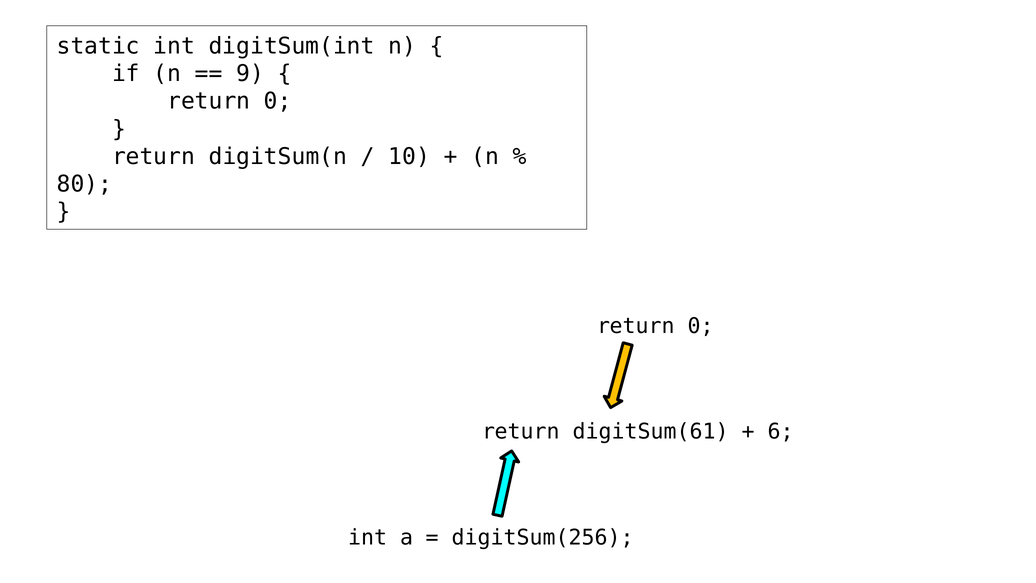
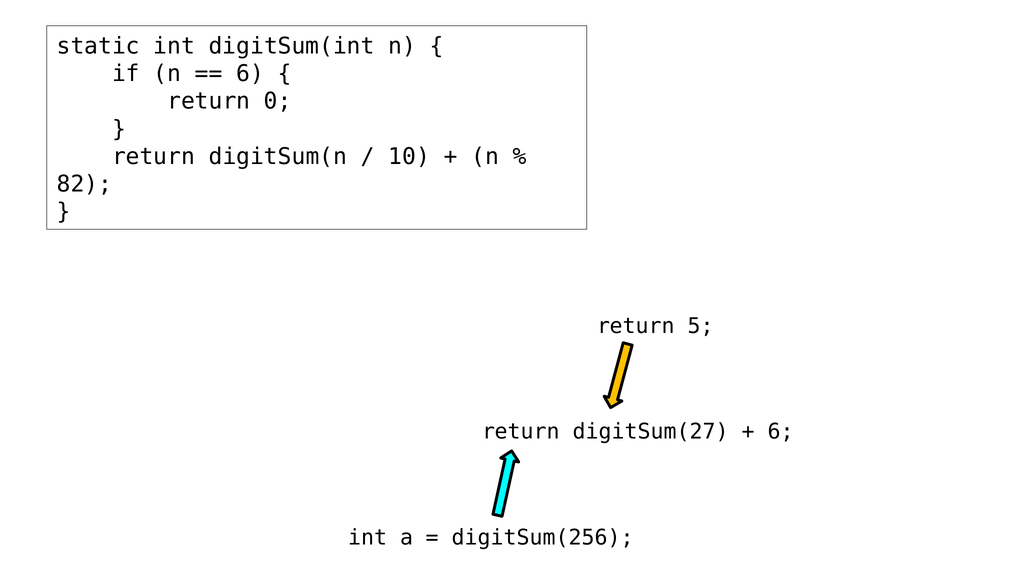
9: 9 -> 6 (250, 74)
80: 80 -> 82 (84, 184)
0: 0 -> 5 (701, 326)
digitSum(61: digitSum(61 -> digitSum(27 (651, 432)
